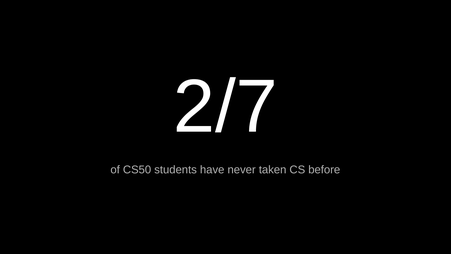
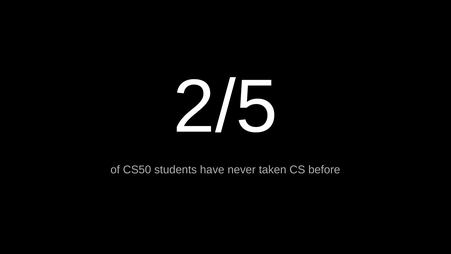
2/7: 2/7 -> 2/5 (225, 107)
